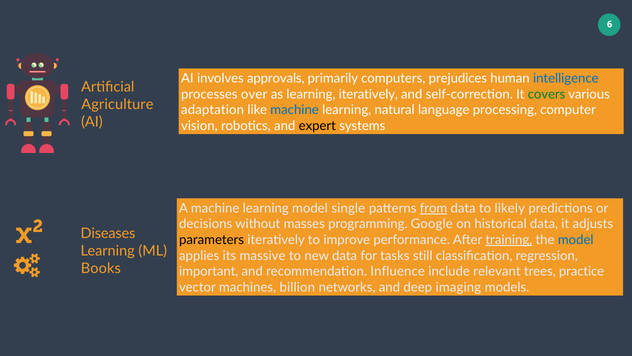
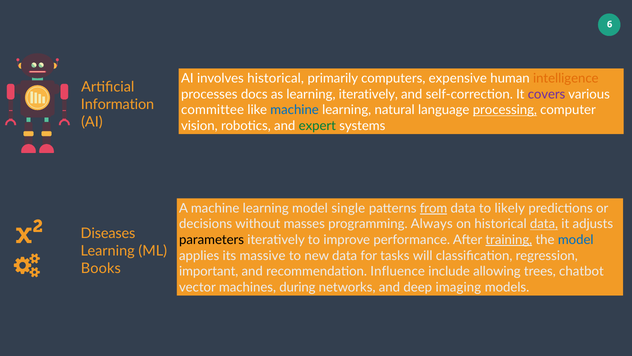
involves approvals: approvals -> historical (276, 78)
prejudices: prejudices -> expensive (458, 78)
intelligence colour: blue -> orange (566, 78)
over: over -> docs (254, 94)
covers colour: green -> purple (547, 94)
Agriculture: Agriculture -> Information (118, 104)
adaptation: adaptation -> committee (213, 110)
processing underline: none -> present (505, 110)
expert colour: black -> green (317, 126)
Google: Google -> Always (432, 224)
data underline: none -> present (544, 224)
still: still -> will (423, 255)
relevant: relevant -> allowing (497, 271)
practice: practice -> chatbot (581, 271)
billion: billion -> during (297, 287)
